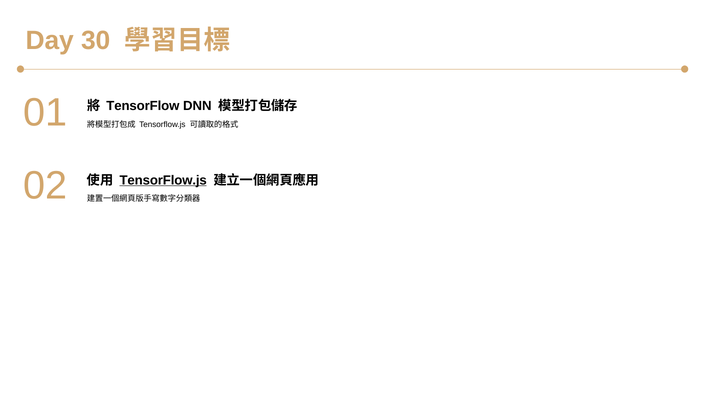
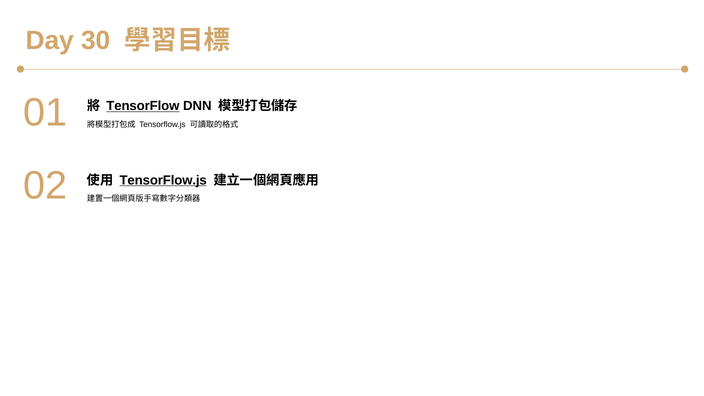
TensorFlow underline: none -> present (143, 106)
